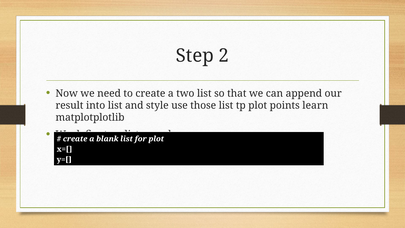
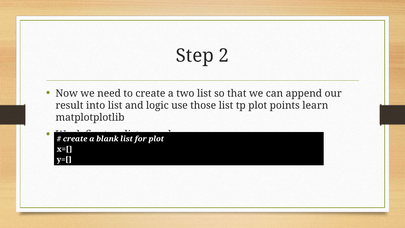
style: style -> logic (157, 105)
